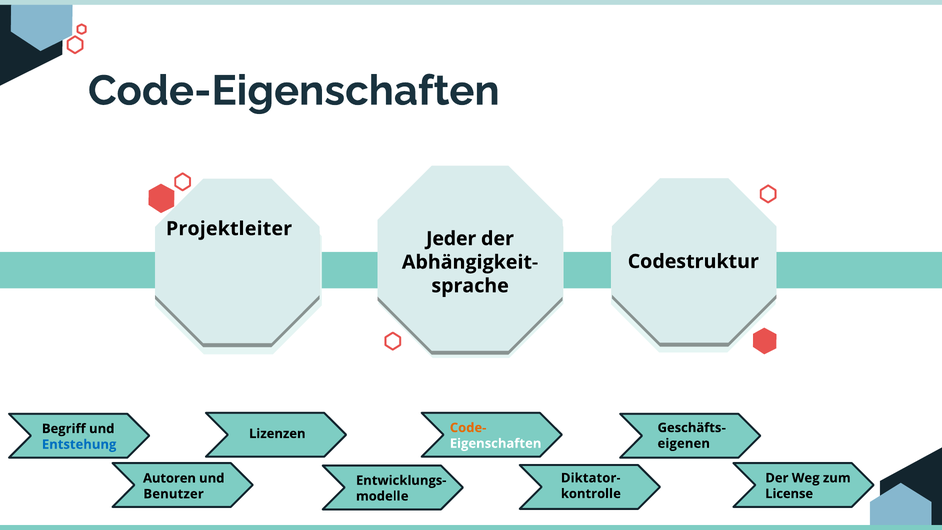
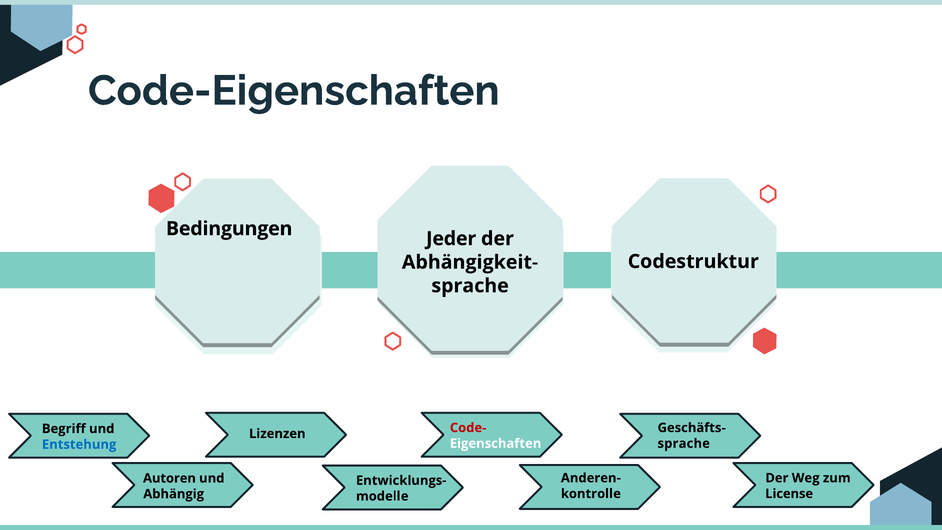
Projektleiter: Projektleiter -> Bedingungen (229, 229)
Code- colour: orange -> red (468, 428)
eigenen: eigenen -> sprache (684, 443)
Diktator-: Diktator- -> Anderen- (591, 478)
Benutzer: Benutzer -> Abhängig (174, 494)
